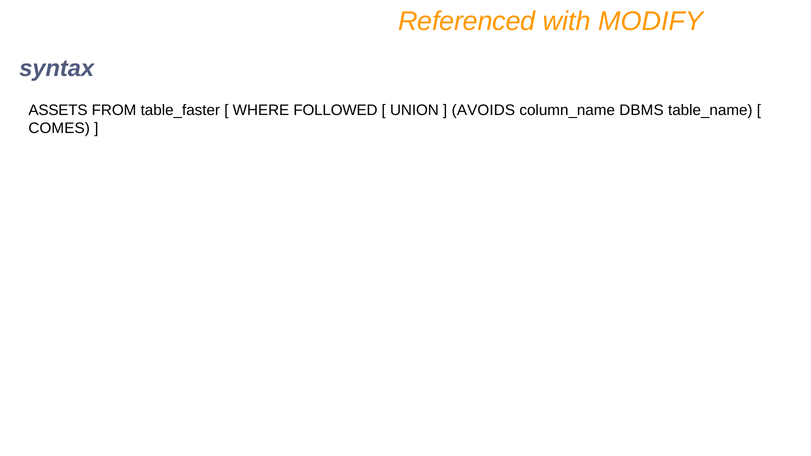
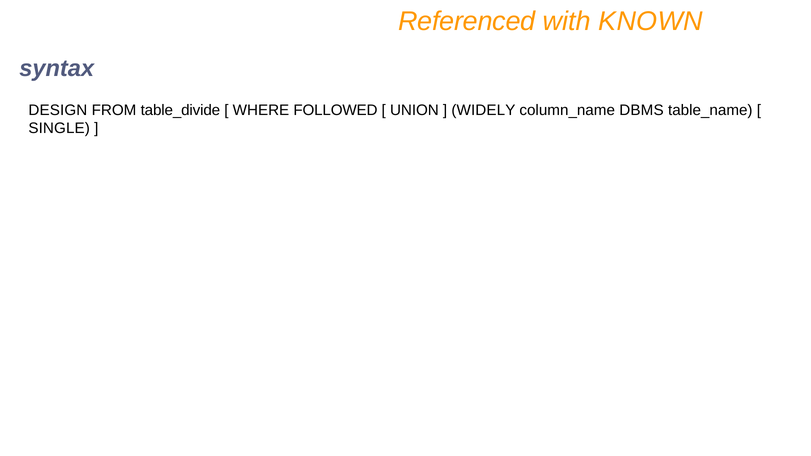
MODIFY: MODIFY -> KNOWN (651, 21)
ASSETS: ASSETS -> DESIGN (58, 110)
table_faster: table_faster -> table_divide (180, 110)
AVOIDS: AVOIDS -> WIDELY (483, 110)
COMES: COMES -> SINGLE (59, 128)
